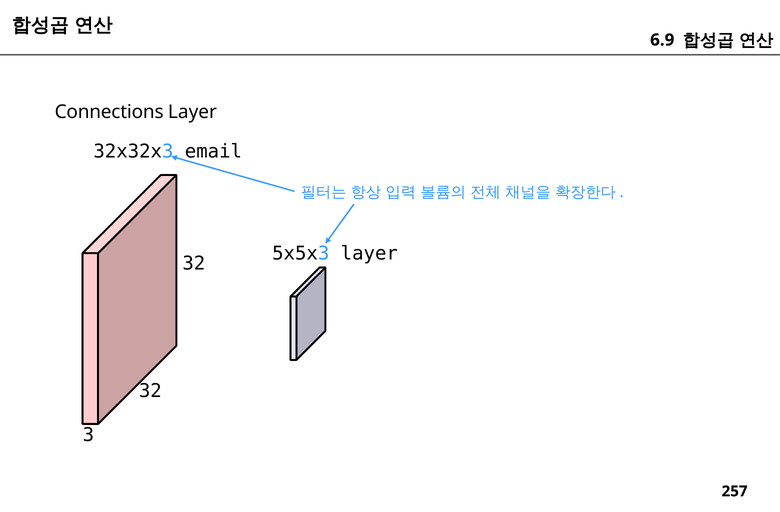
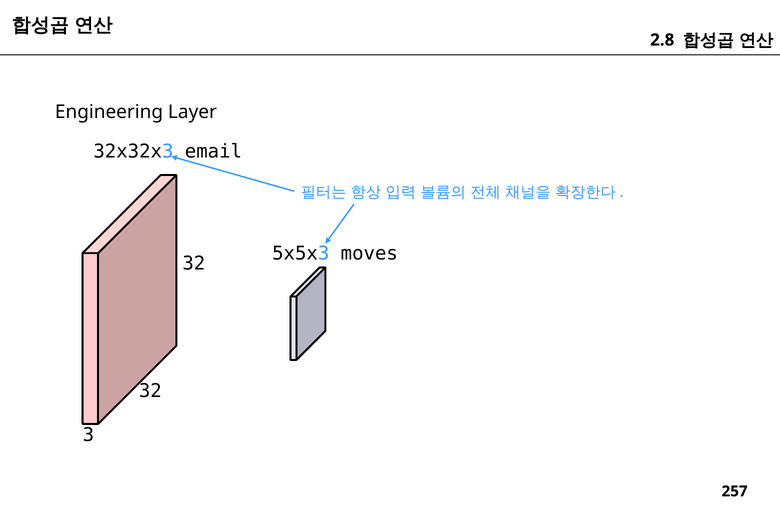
6.9: 6.9 -> 2.8 (662, 40)
Connections: Connections -> Engineering (109, 112)
5x5x3 layer: layer -> moves (369, 254)
